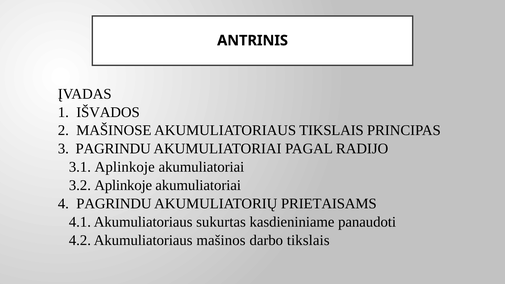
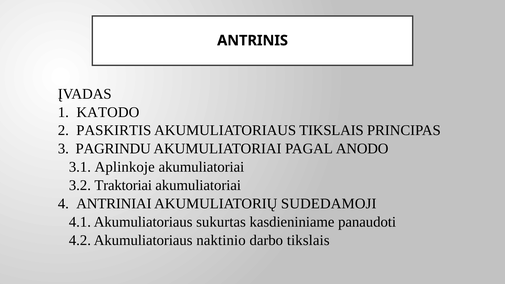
IŠVADOS: IŠVADOS -> KATODO (108, 112)
MAŠINOSE: MAŠINOSE -> PASKIRTIS (114, 130)
RADIJO: RADIJO -> ANODO (362, 149)
3.2 Aplinkoje: Aplinkoje -> Traktoriai (123, 185)
4 PAGRINDU: PAGRINDU -> ANTRINIAI (114, 204)
PRIETAISAMS: PRIETAISAMS -> SUDEDAMOJI (329, 204)
mašinos: mašinos -> naktinio (221, 240)
